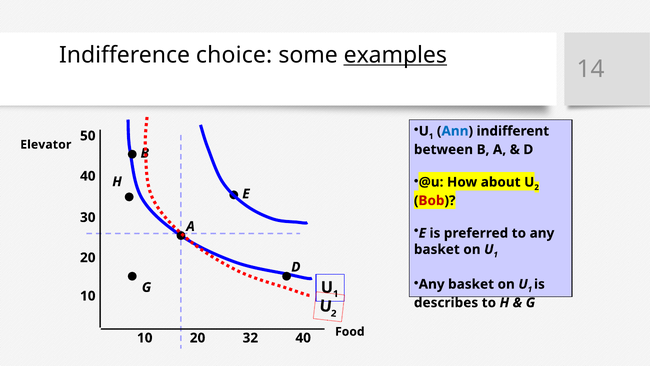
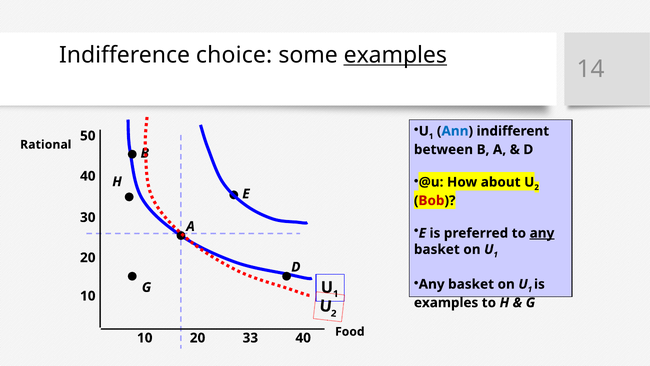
Elevator: Elevator -> Rational (46, 144)
any underline: none -> present (542, 233)
describes: describes -> examples (446, 302)
32: 32 -> 33 (250, 338)
